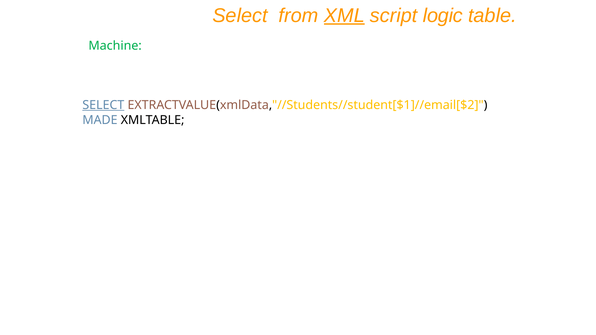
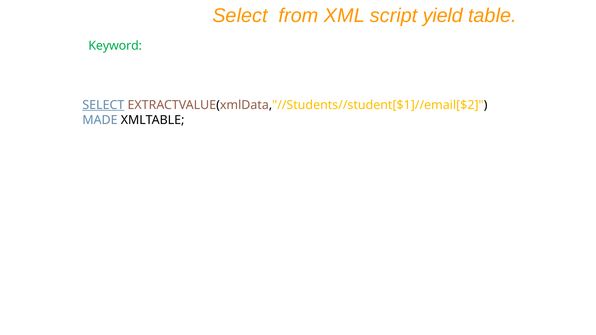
XML underline: present -> none (344, 16)
logic: logic -> yield (443, 16)
Machine: Machine -> Keyword (115, 46)
